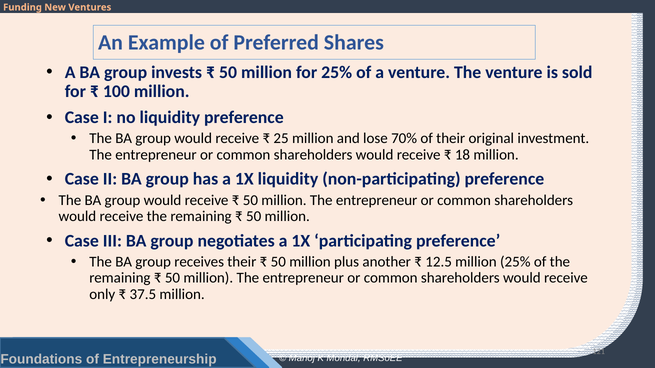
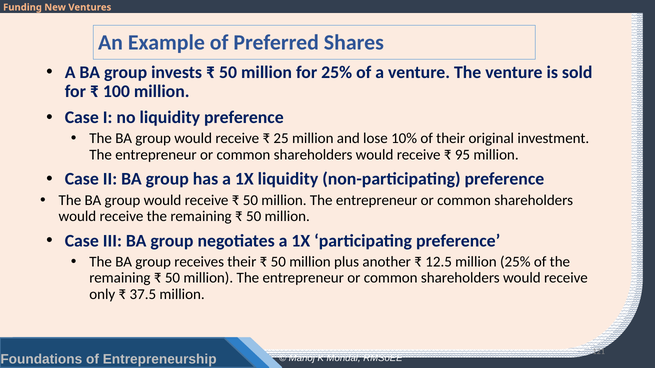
70%: 70% -> 10% (404, 139)
18: 18 -> 95 (462, 155)
